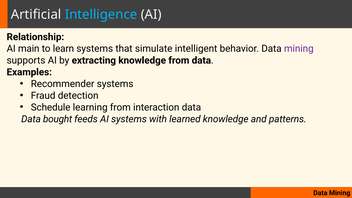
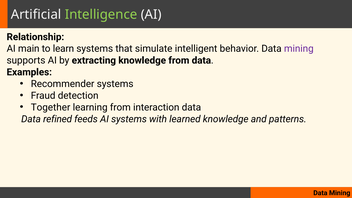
Intelligence colour: light blue -> light green (101, 15)
Schedule: Schedule -> Together (51, 107)
bought: bought -> refined (58, 119)
